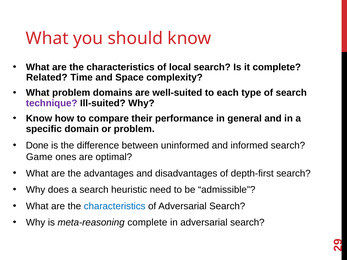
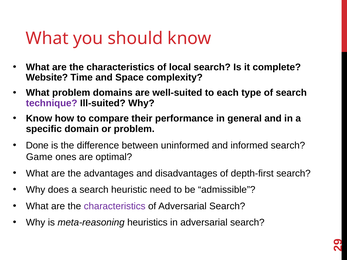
Related: Related -> Website (47, 78)
characteristics colour: blue -> purple (115, 206)
meta-reasoning complete: complete -> heuristics (147, 223)
